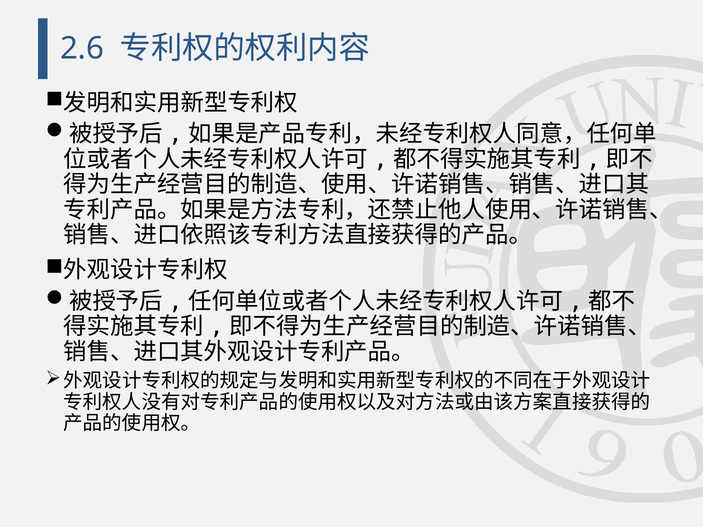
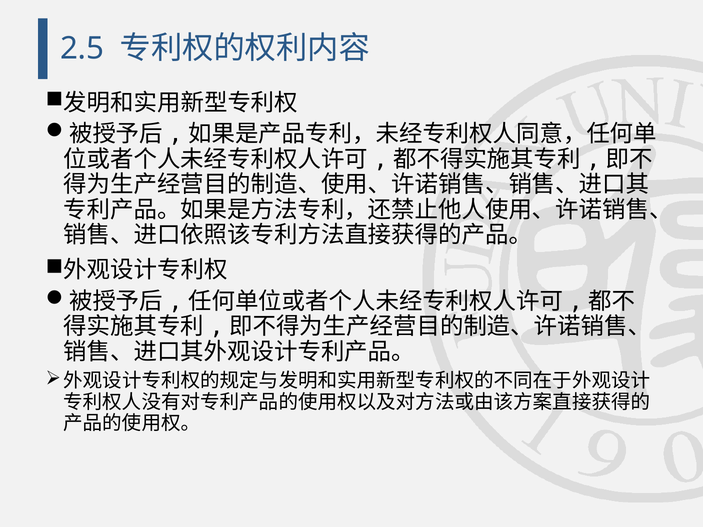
2.6: 2.6 -> 2.5 (82, 49)
